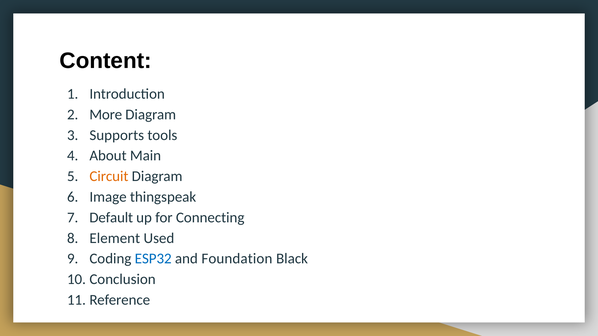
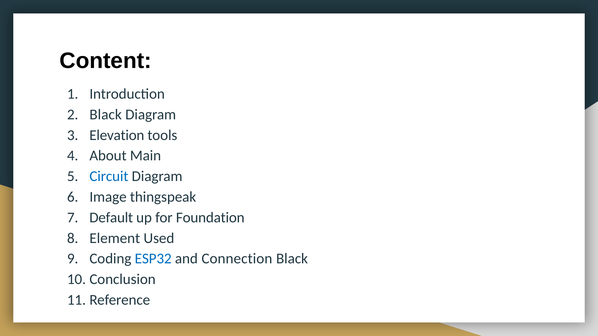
More: More -> Black (106, 115)
Supports: Supports -> Elevation (117, 135)
Circuit colour: orange -> blue (109, 177)
Connecting: Connecting -> Foundation (210, 218)
Foundation: Foundation -> Connection (237, 259)
